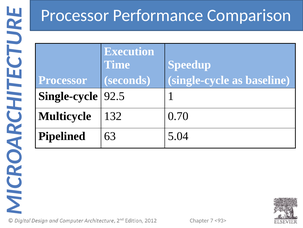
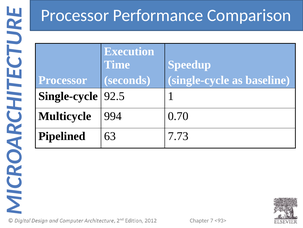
132: 132 -> 994 (113, 116)
5.04: 5.04 -> 7.73 (178, 136)
